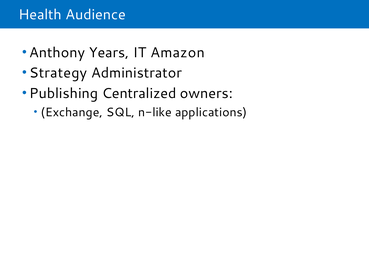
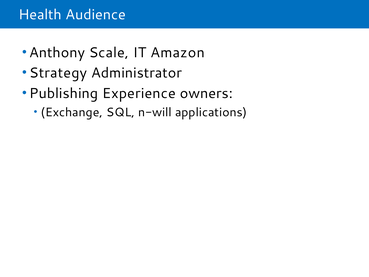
Years: Years -> Scale (109, 53)
Centralized: Centralized -> Experience (139, 93)
n-like: n-like -> n-will (155, 112)
